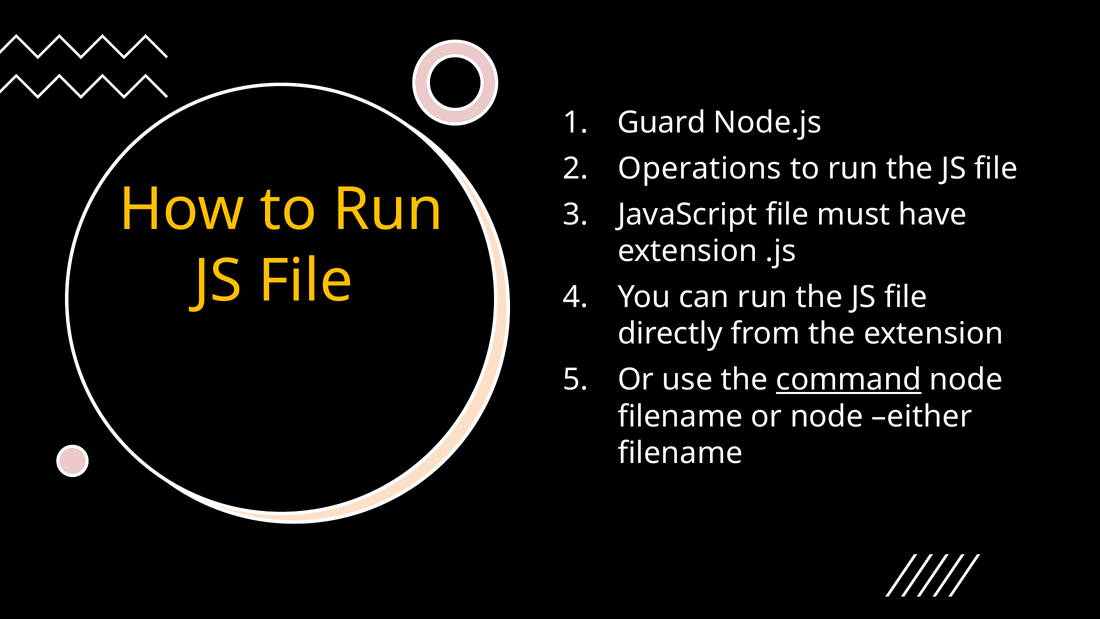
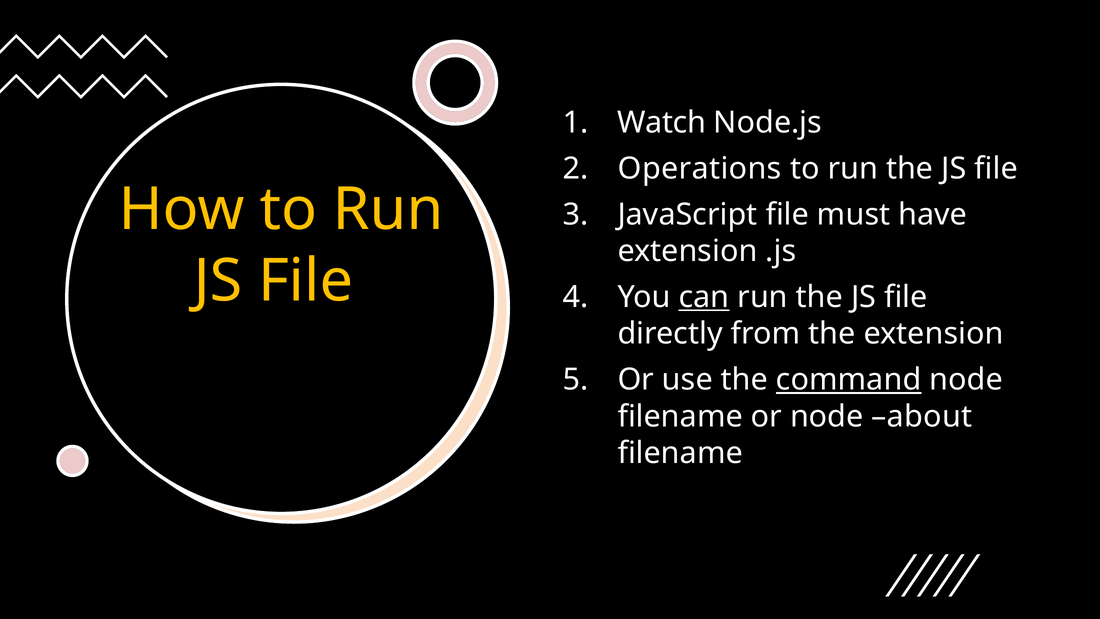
Guard: Guard -> Watch (662, 123)
can underline: none -> present (704, 297)
either: either -> about (922, 416)
